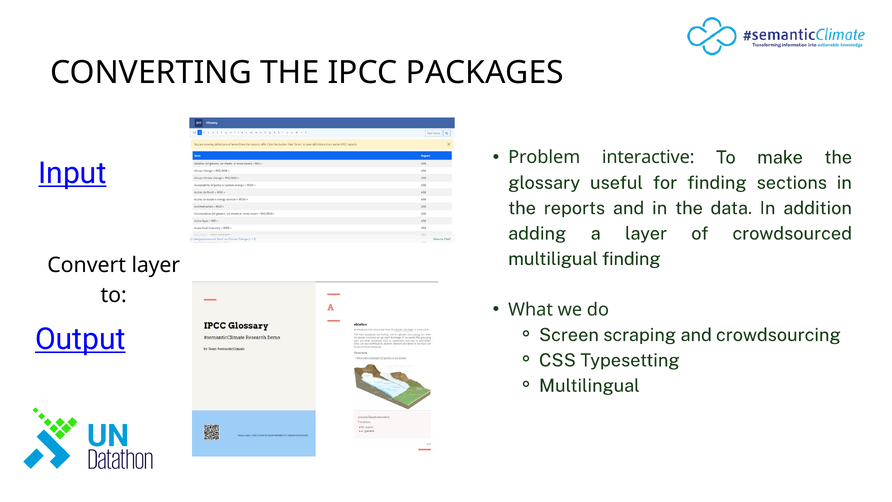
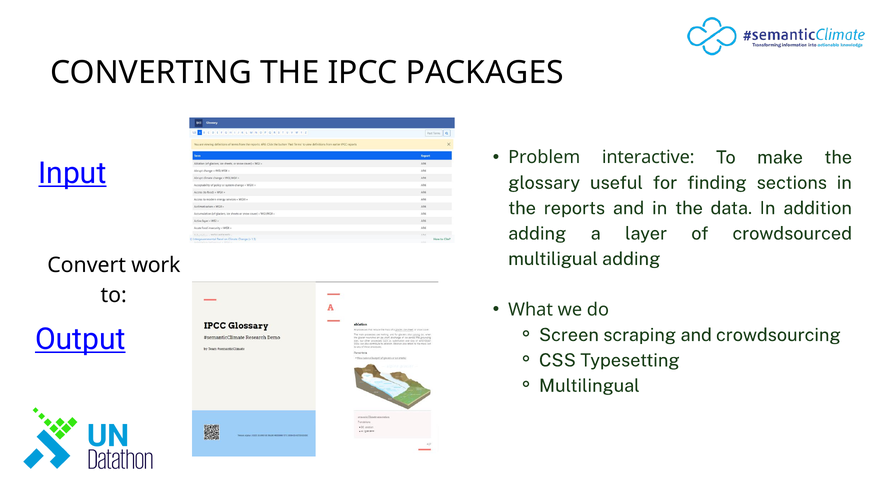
multiligual finding: finding -> adding (631, 259)
Convert layer: layer -> work (156, 265)
